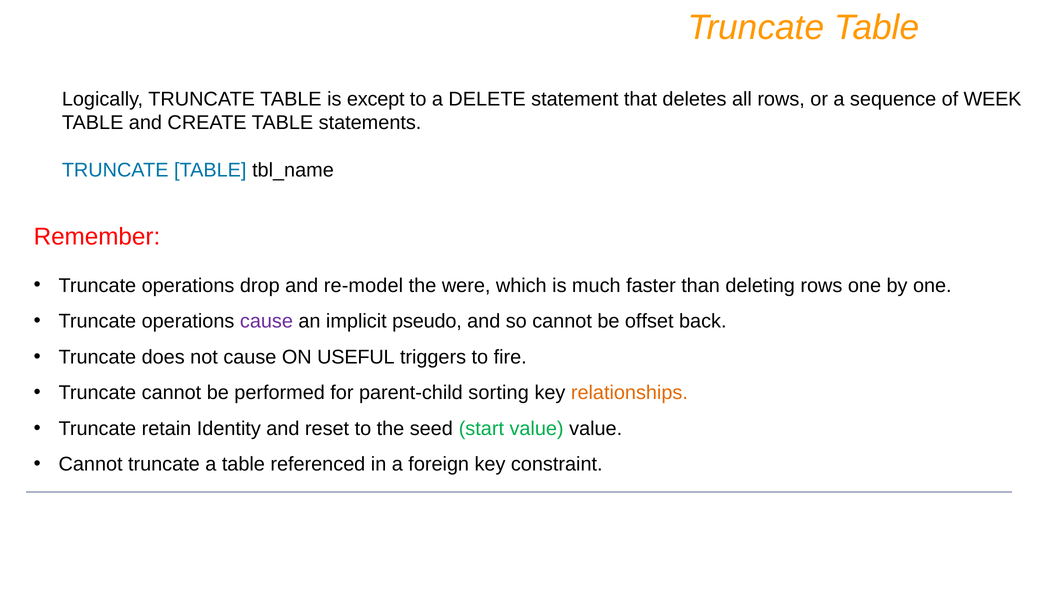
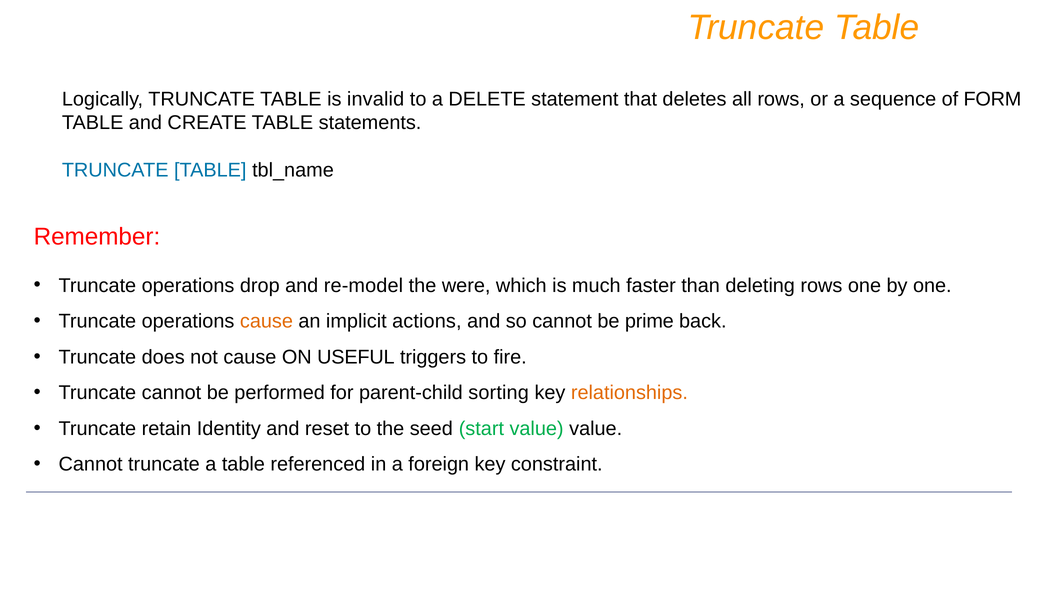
except: except -> invalid (376, 99)
WEEK: WEEK -> FORM (992, 99)
cause colour: purple -> orange (266, 321)
pseudo: pseudo -> actions (427, 321)
offset: offset -> prime (649, 321)
